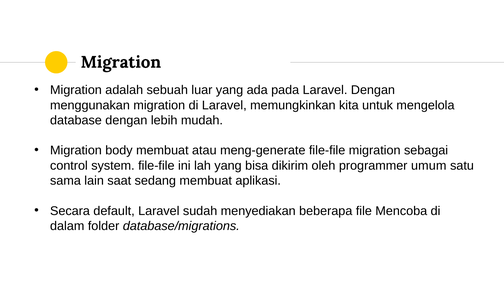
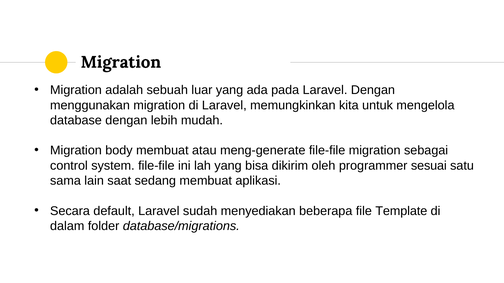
umum: umum -> sesuai (429, 166)
Mencoba: Mencoba -> Template (401, 211)
